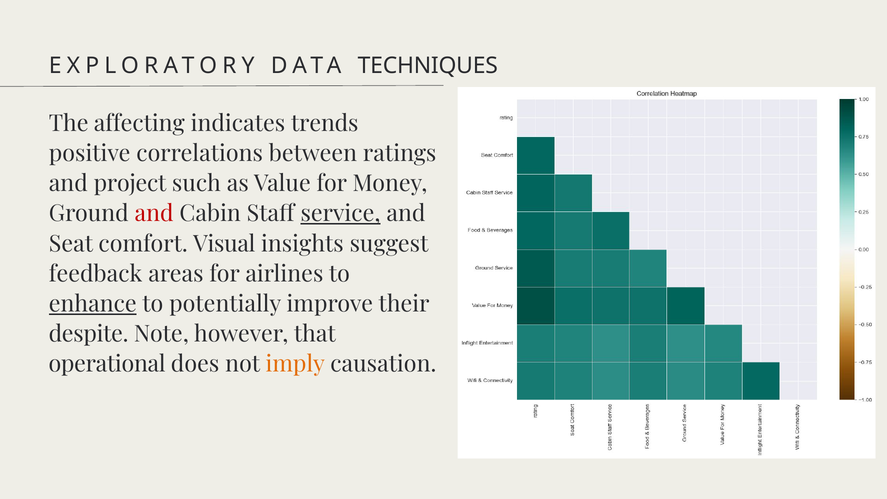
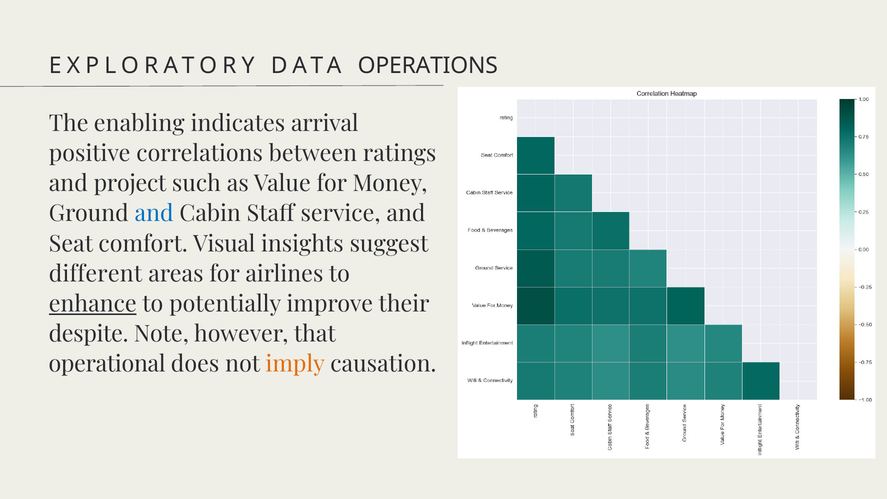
TECHNIQUES: TECHNIQUES -> OPERATIONS (428, 66)
affecting: affecting -> enabling (139, 123)
trends: trends -> arrival (325, 123)
and colour: red -> blue (154, 214)
service underline: present -> none (341, 214)
feedback: feedback -> different (95, 274)
